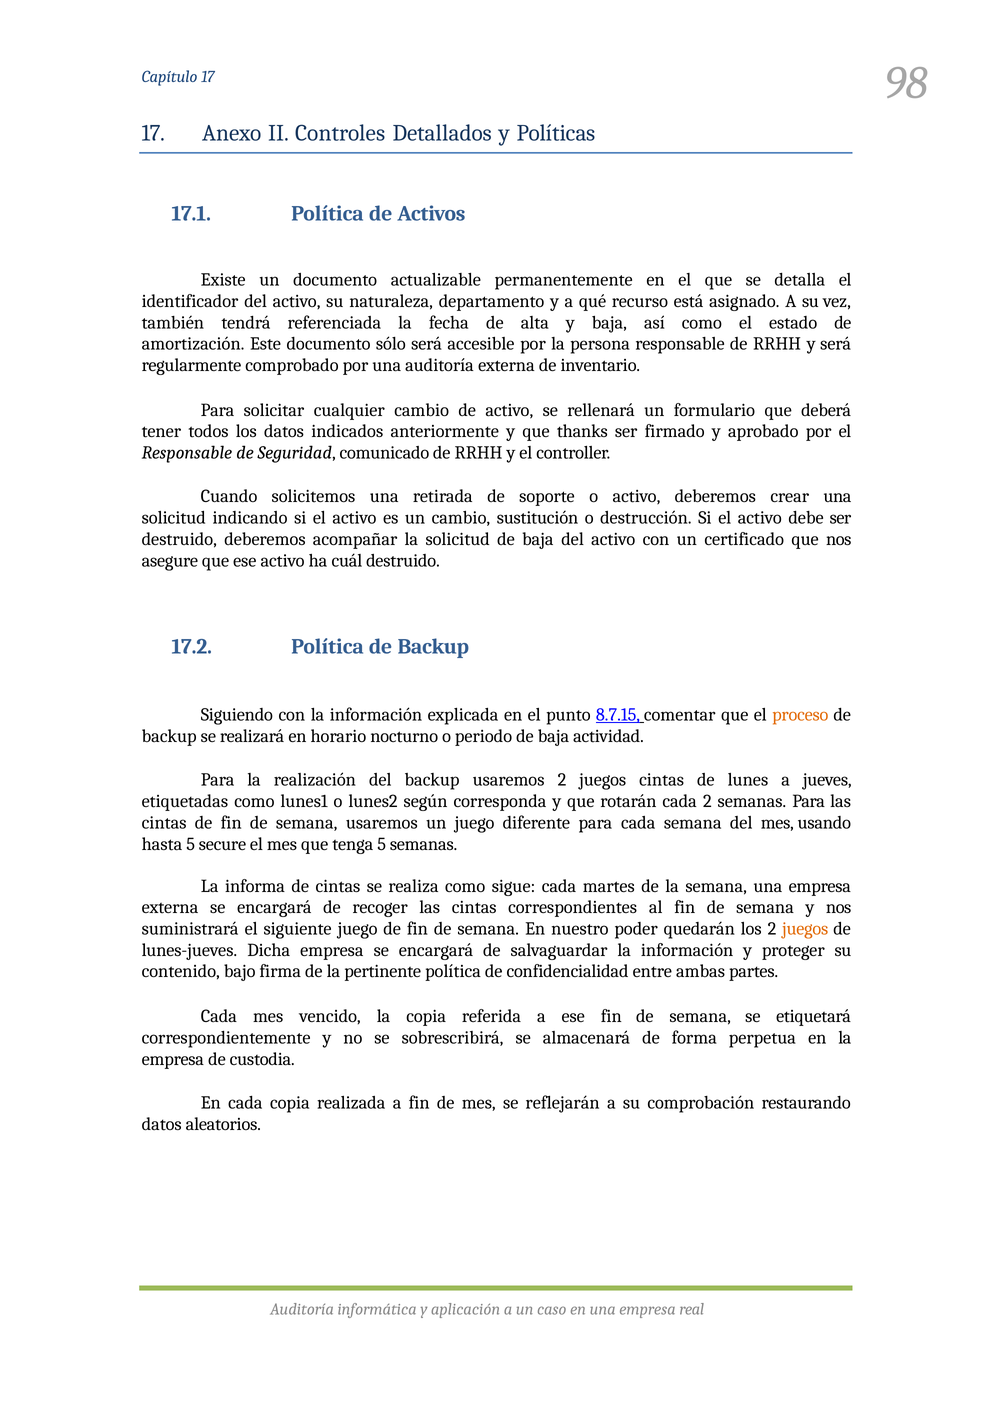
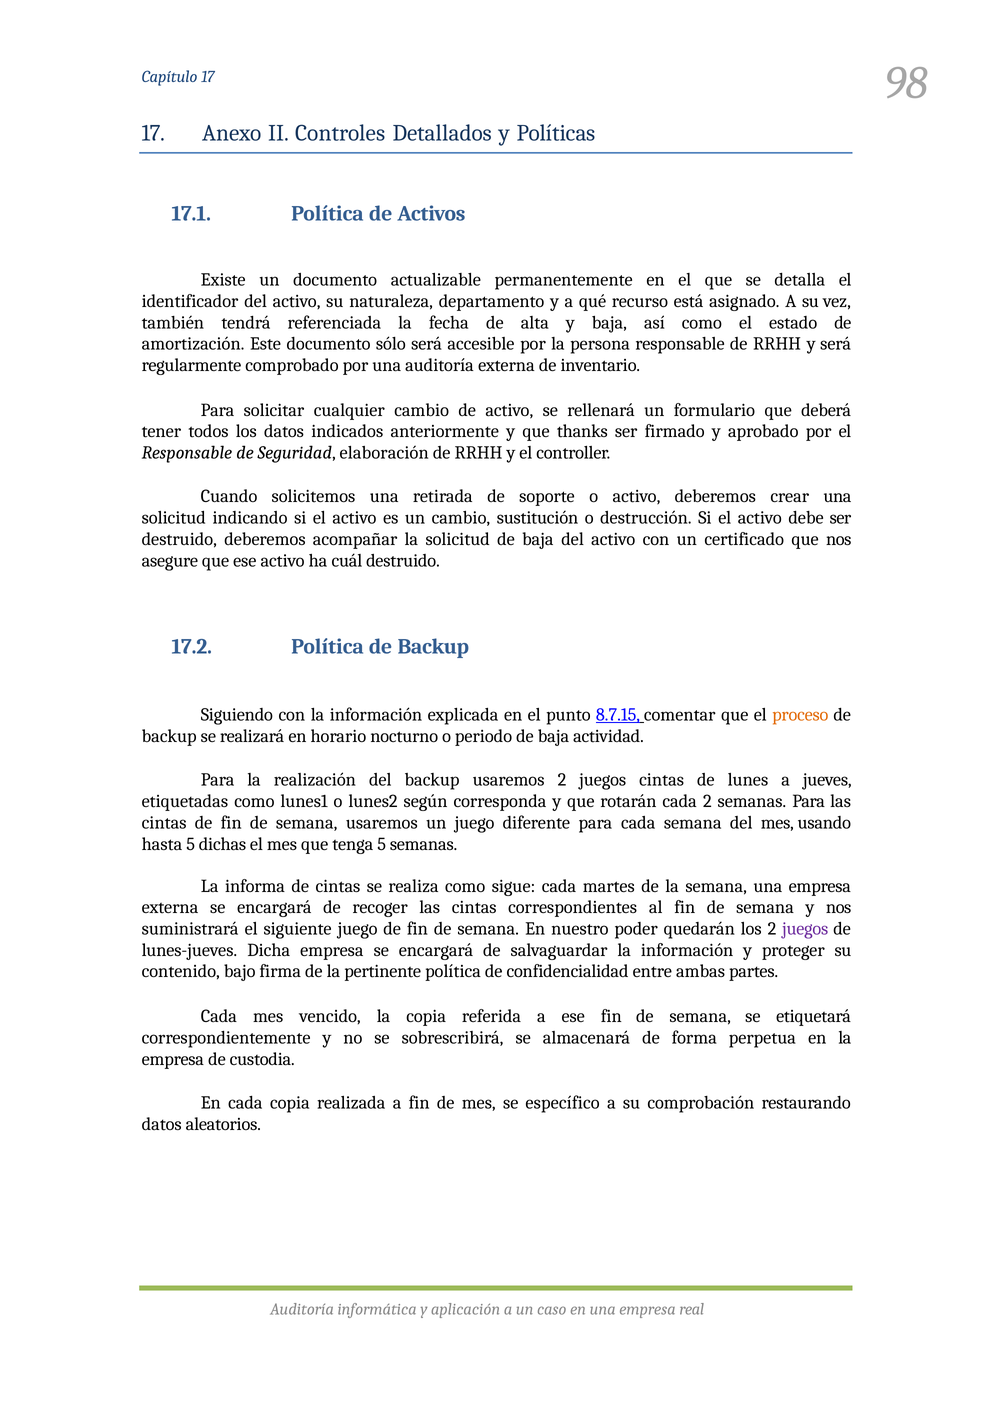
comunicado: comunicado -> elaboración (384, 453)
secure: secure -> dichas (222, 844)
juegos colour: orange -> purple (805, 929)
reflejarán: reflejarán -> específico (563, 1103)
